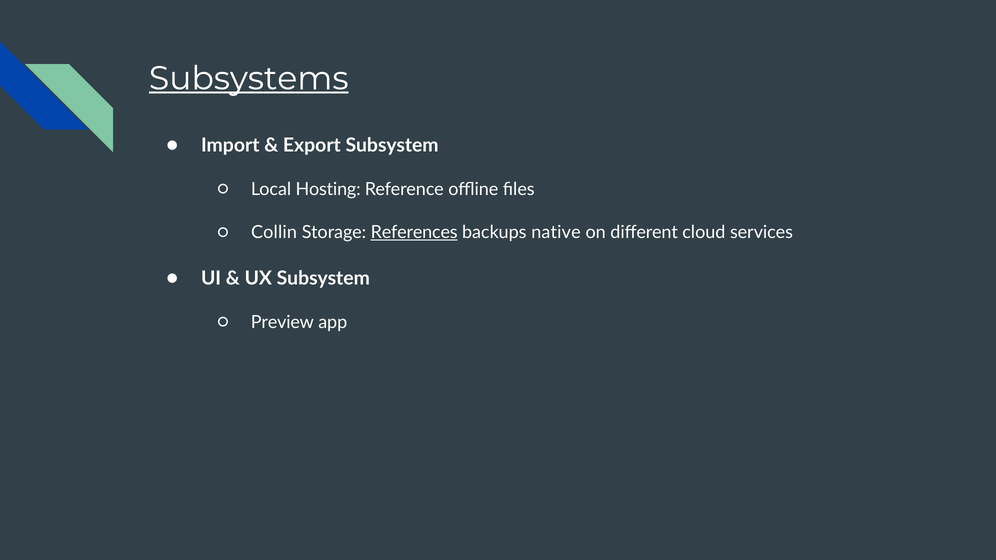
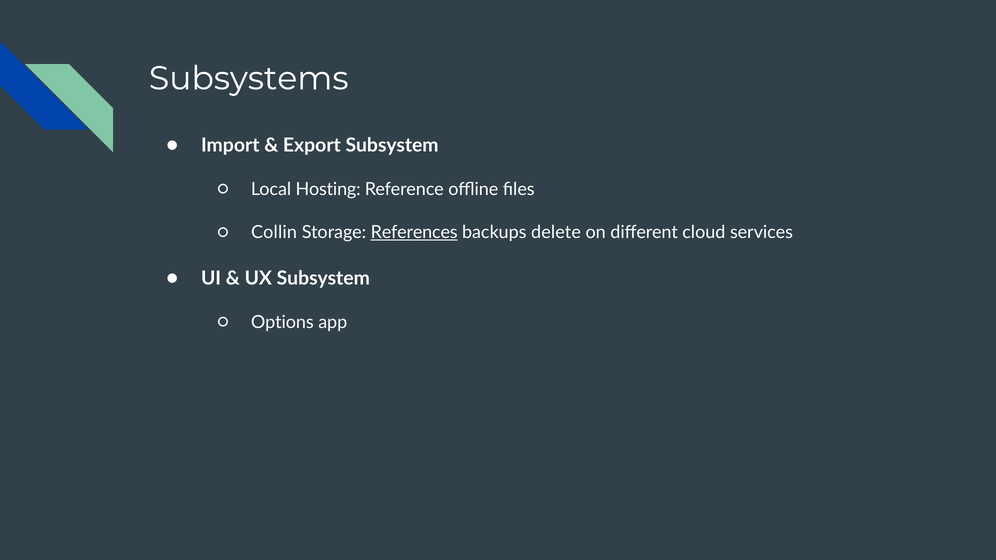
Subsystems underline: present -> none (249, 78)
native: native -> delete (556, 233)
Preview: Preview -> Options (282, 322)
